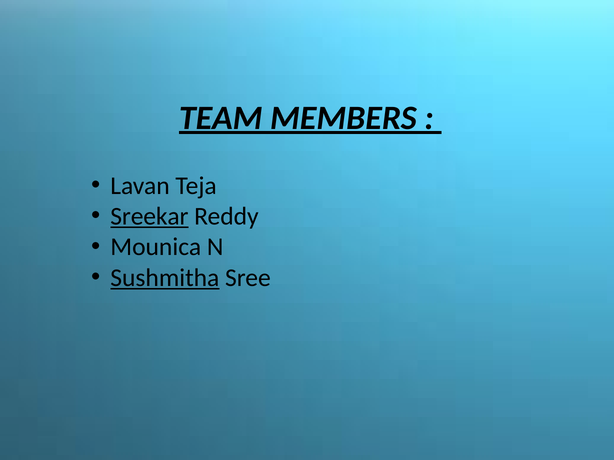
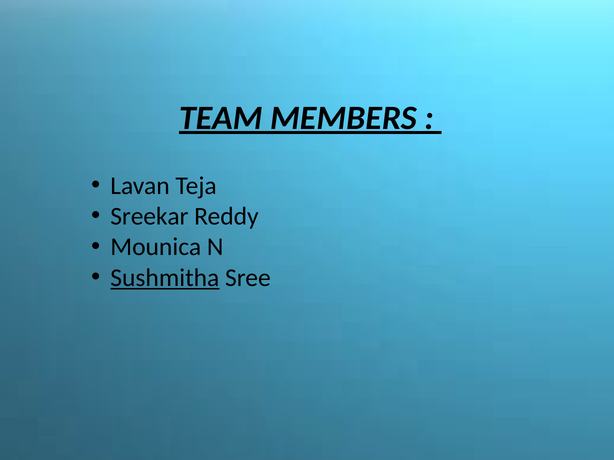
Sreekar underline: present -> none (149, 217)
